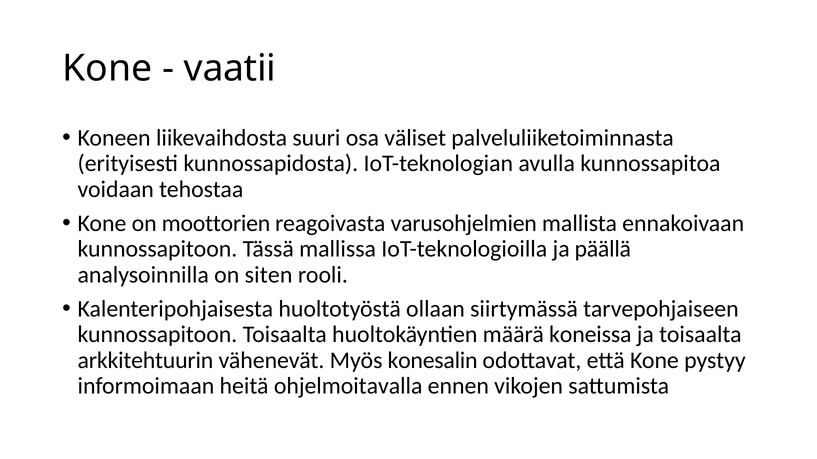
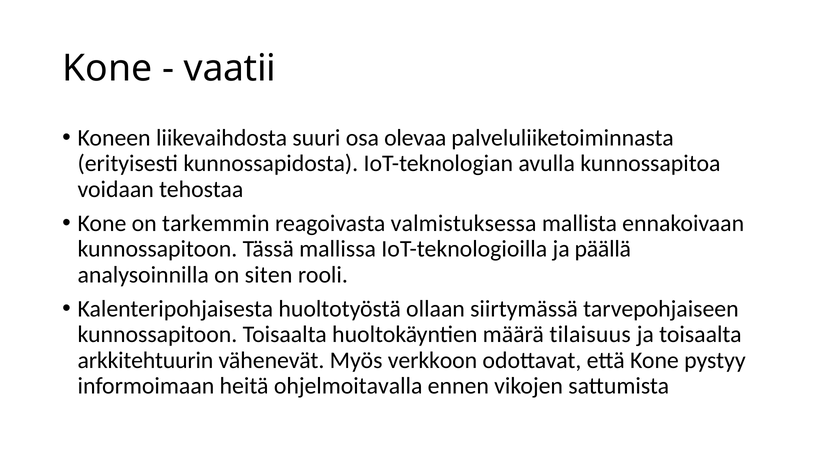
väliset: väliset -> olevaa (415, 138)
moottorien: moottorien -> tarkemmin (216, 224)
varusohjelmien: varusohjelmien -> valmistuksessa (464, 224)
koneissa: koneissa -> tilaisuus (590, 335)
konesalin: konesalin -> verkkoon (433, 361)
